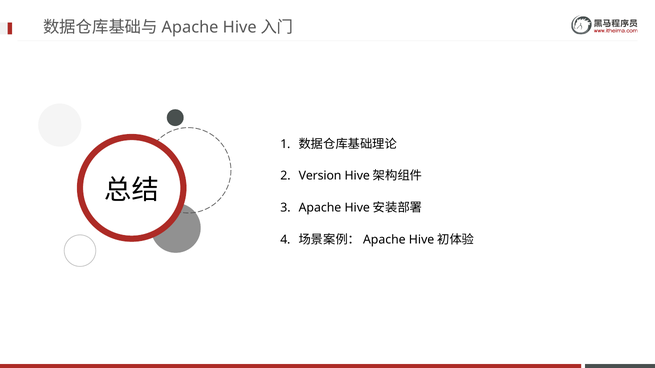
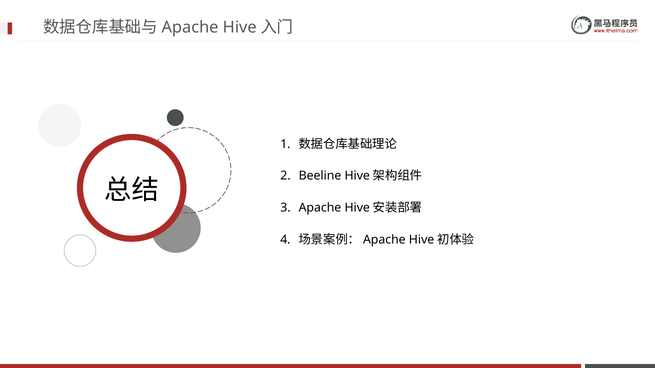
Version: Version -> Beeline (320, 176)
